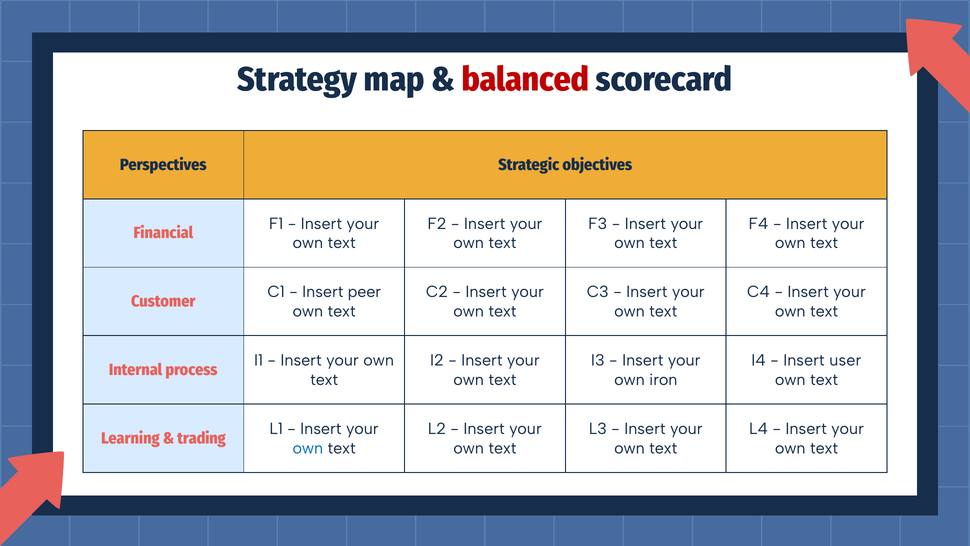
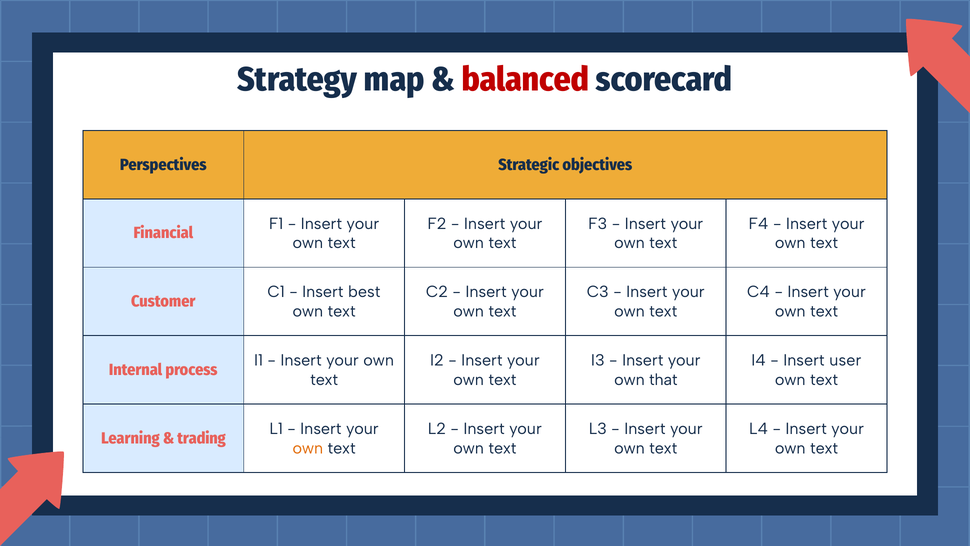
peer: peer -> best (364, 292)
iron: iron -> that (663, 380)
own colour: blue -> orange (308, 448)
